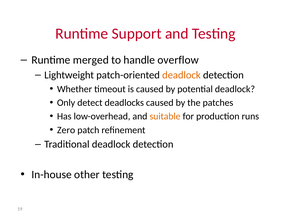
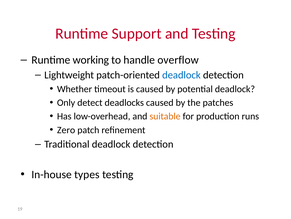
merged: merged -> working (91, 60)
deadlock colour: orange -> blue (181, 75)
other: other -> types (87, 174)
